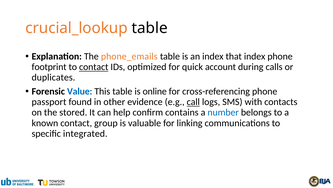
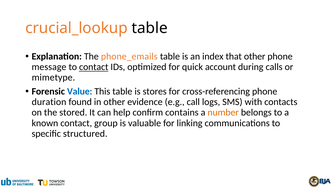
that index: index -> other (255, 56)
footprint: footprint -> message (49, 67)
duplicates: duplicates -> mimetype (53, 77)
online: online -> stores (155, 91)
passport: passport -> duration (49, 102)
call underline: present -> none (193, 102)
number colour: blue -> orange (223, 112)
integrated: integrated -> structured (85, 133)
